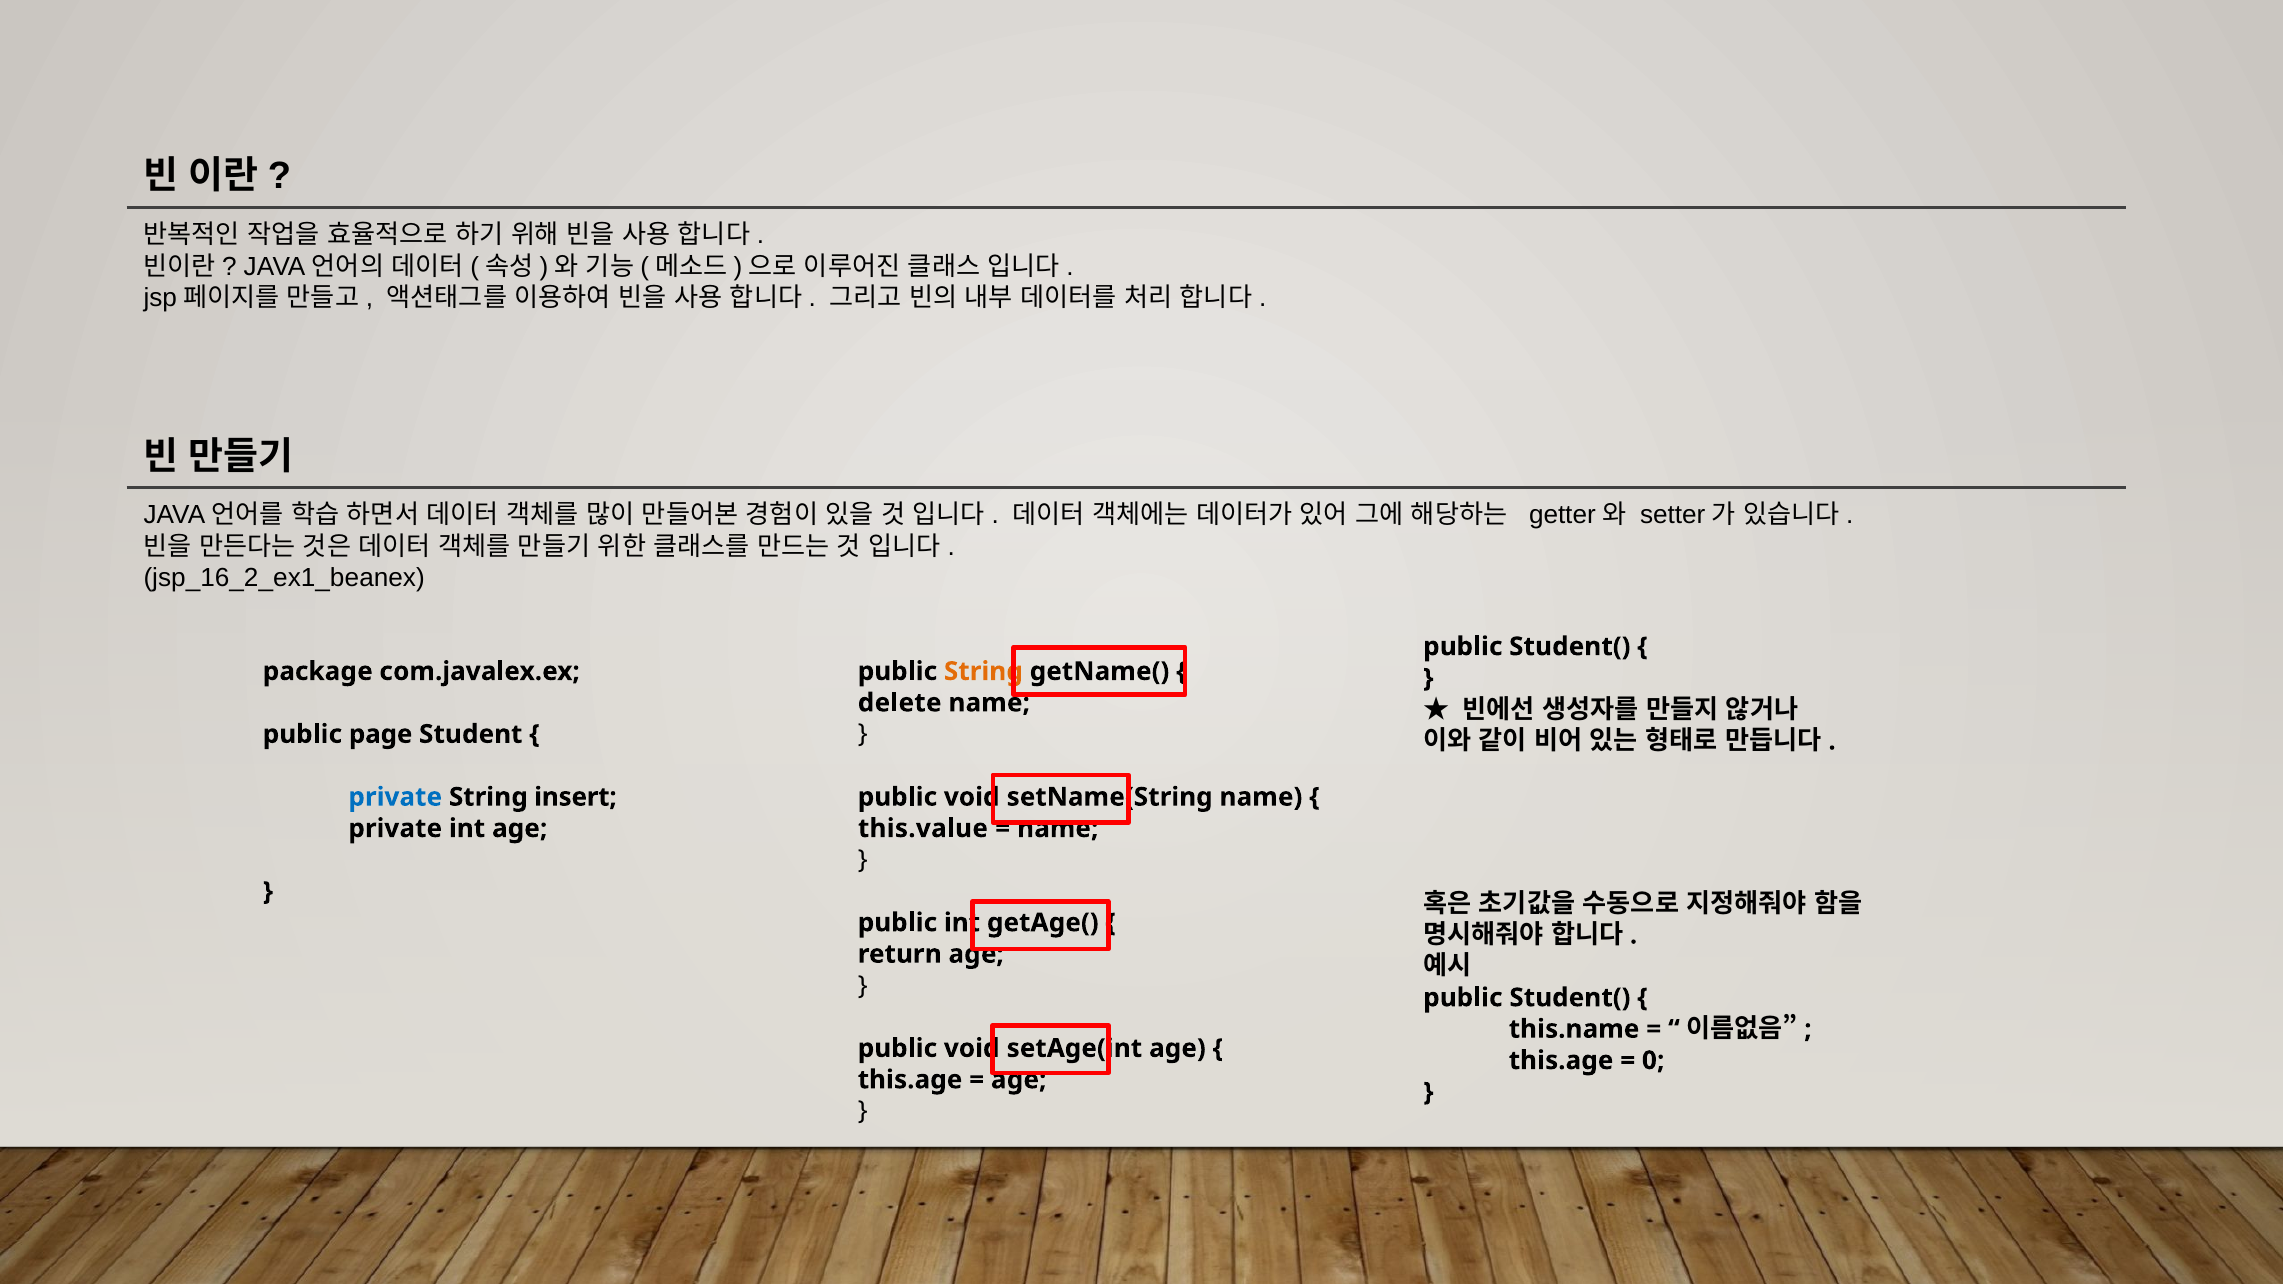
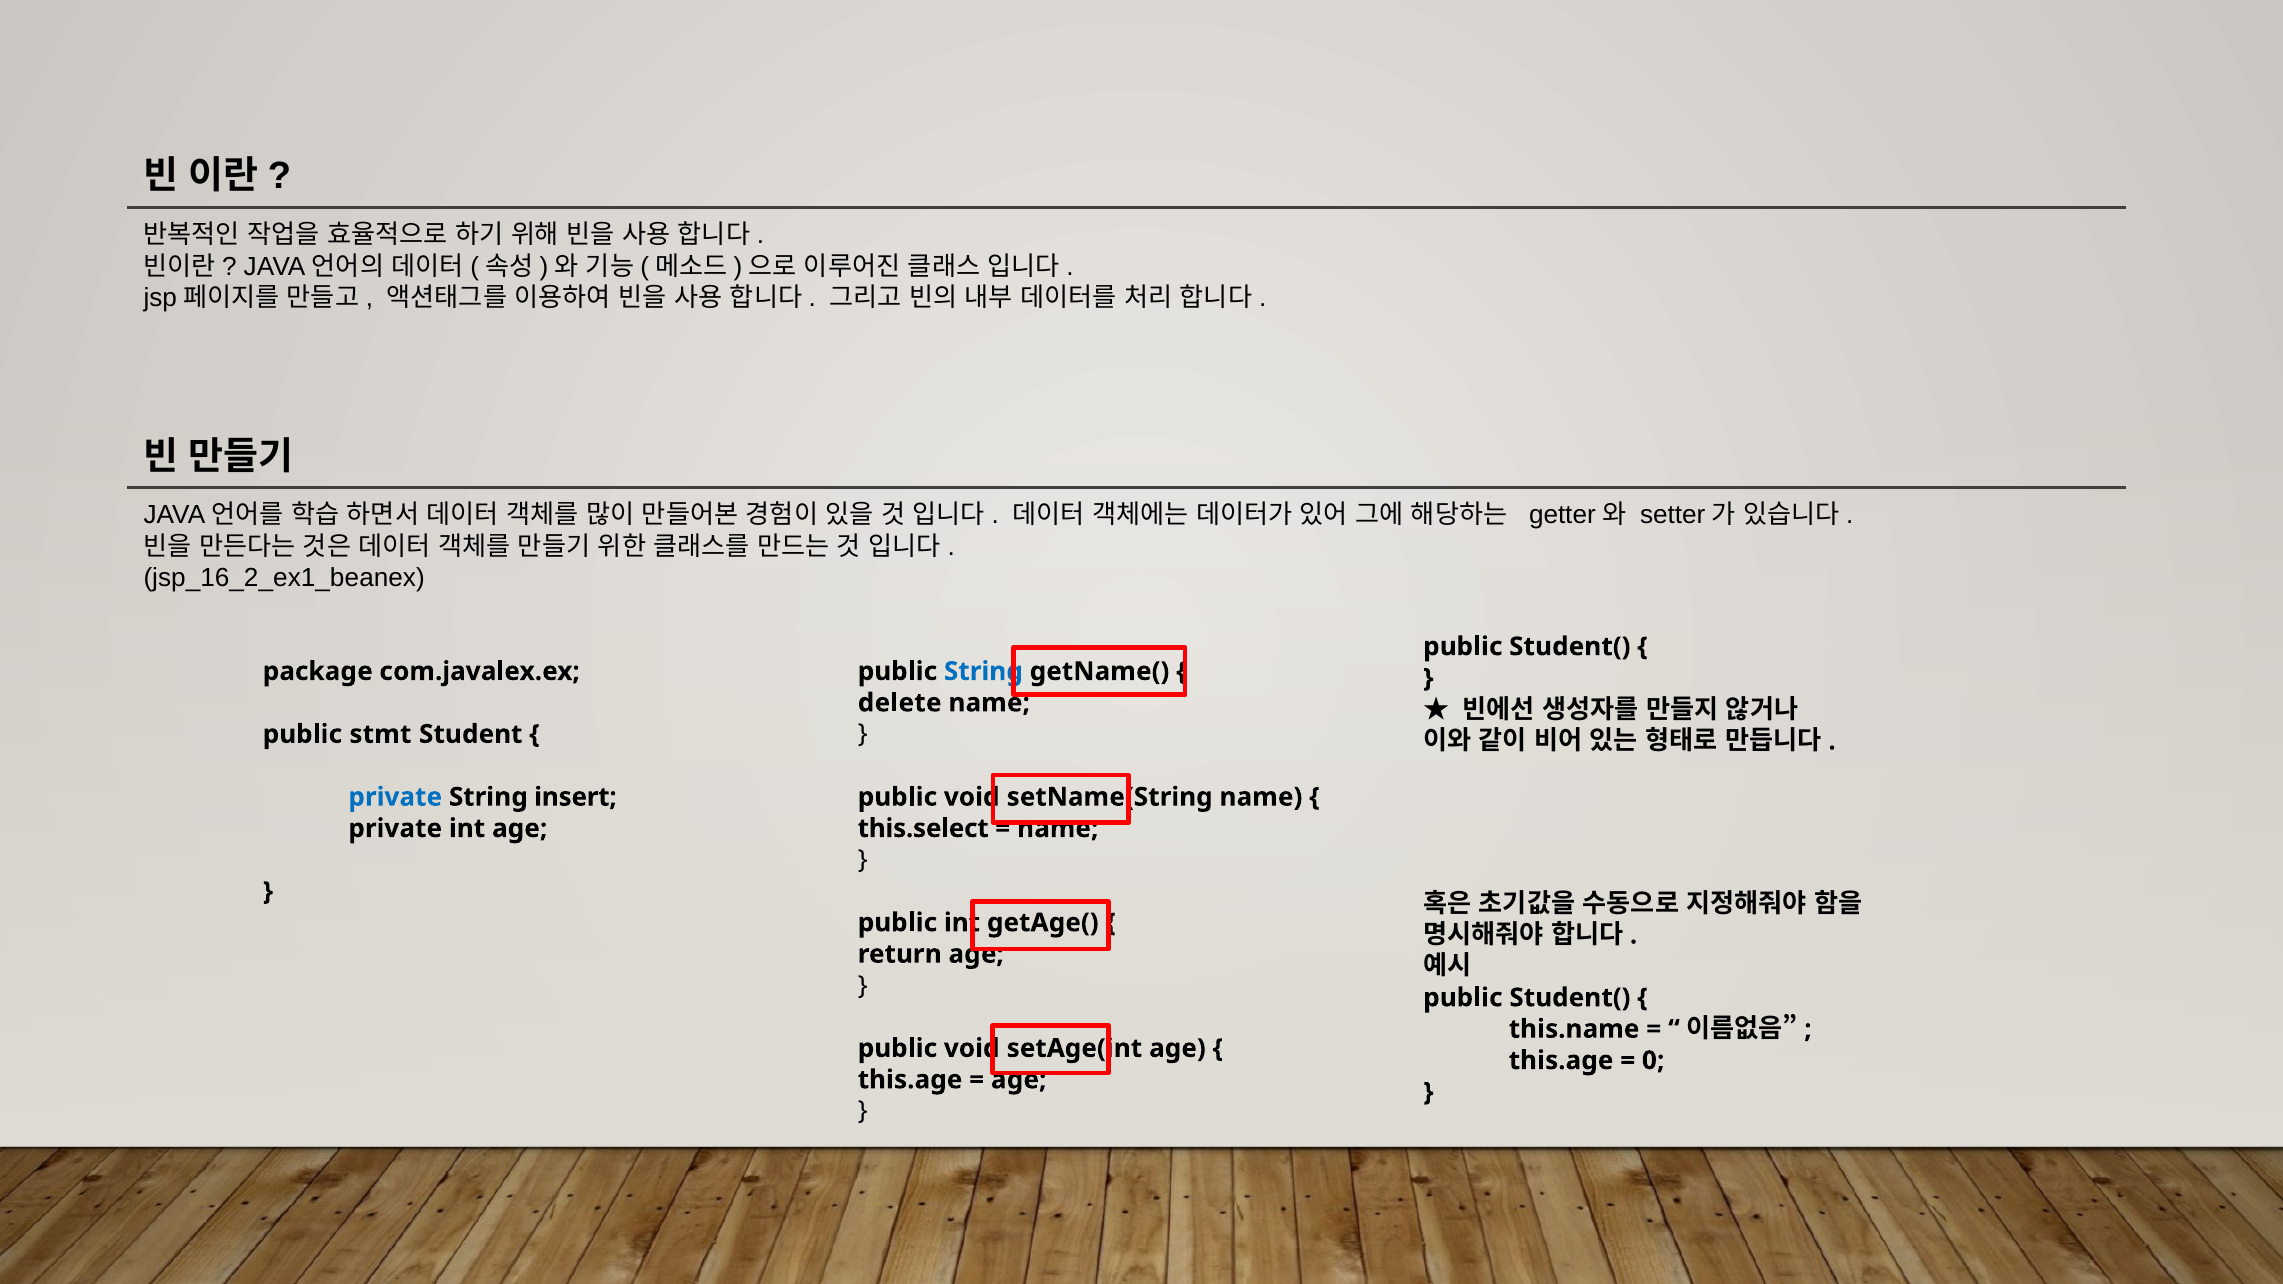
String colour: orange -> blue (983, 671)
page: page -> stmt (380, 734)
this.value: this.value -> this.select (923, 829)
